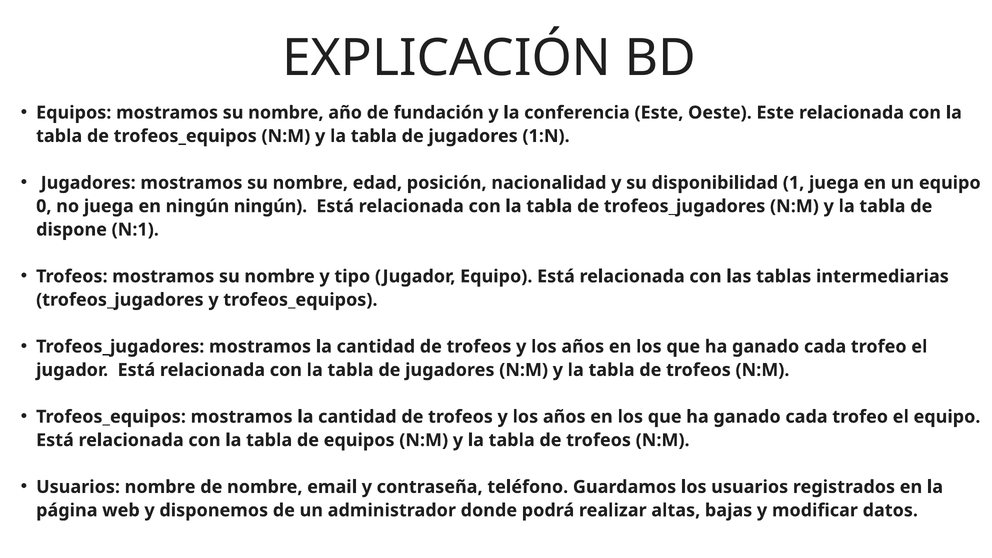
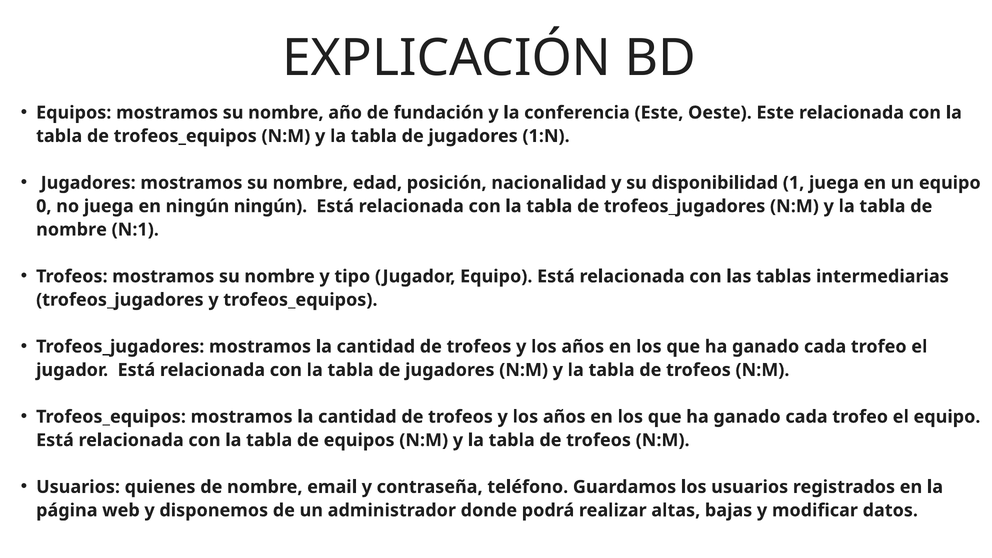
dispone: dispone -> nombre (72, 230)
Usuarios nombre: nombre -> quienes (160, 487)
